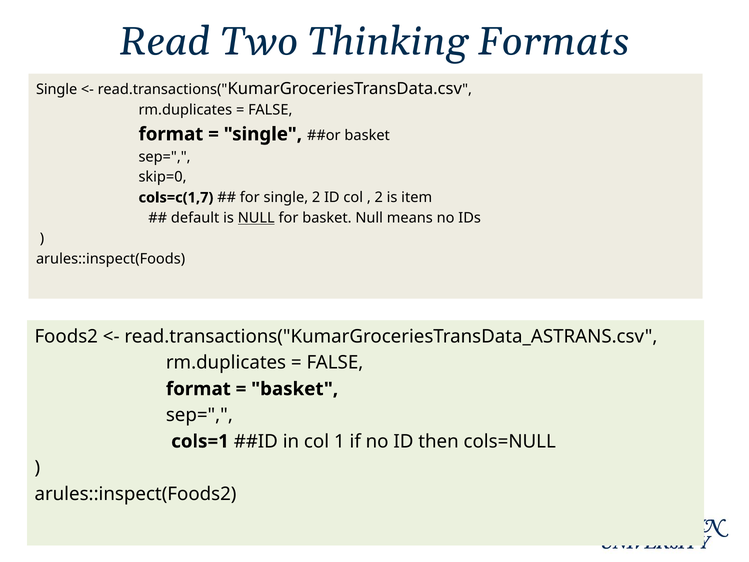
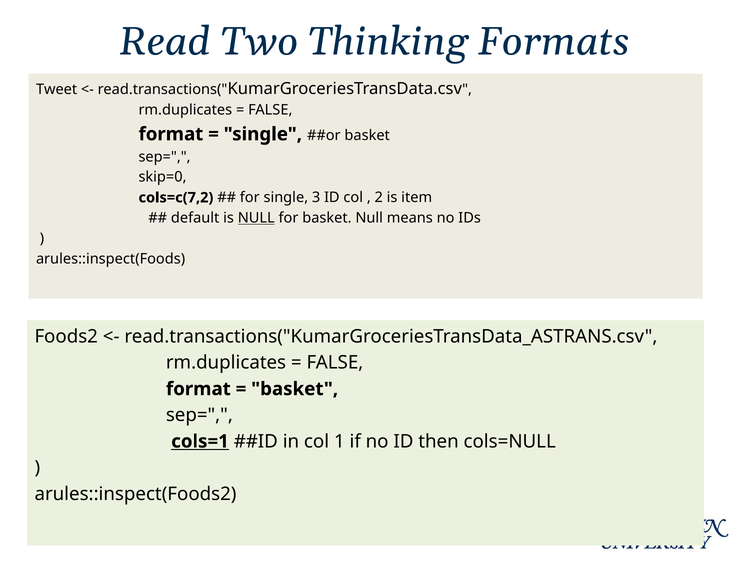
Single: Single -> Tweet (57, 89)
cols=c(1,7: cols=c(1,7 -> cols=c(7,2 (176, 198)
single 2: 2 -> 3 (316, 198)
cols=1 underline: none -> present (200, 441)
